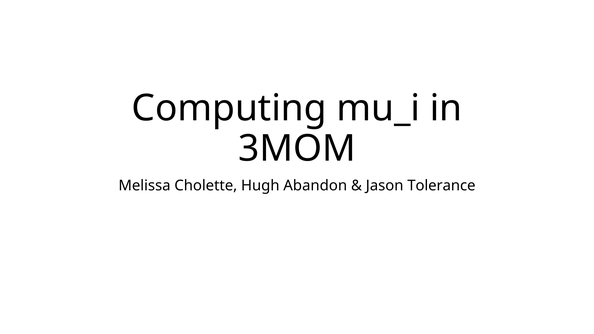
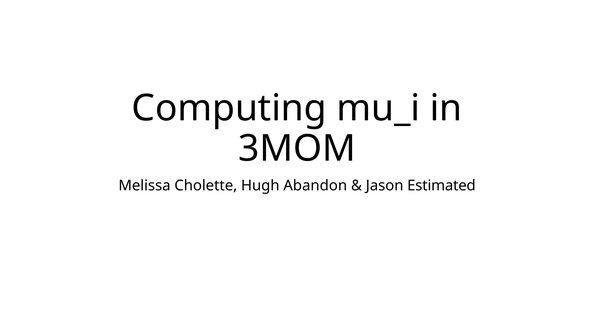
Tolerance: Tolerance -> Estimated (441, 186)
